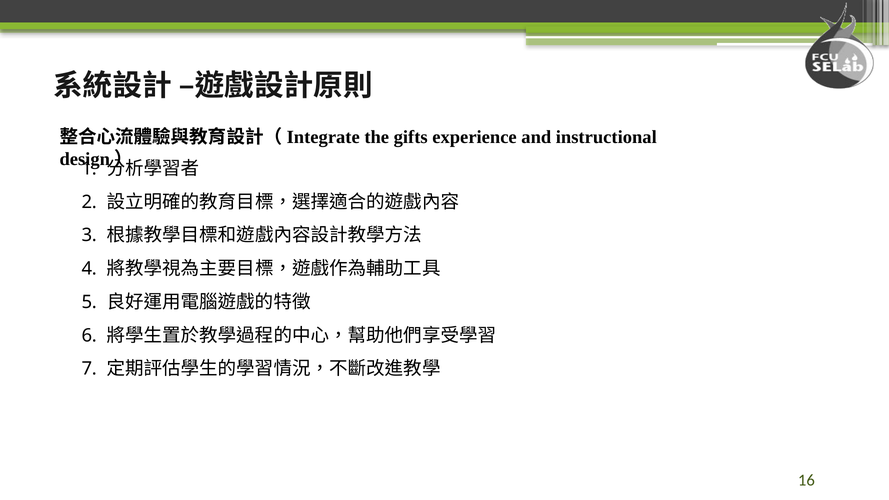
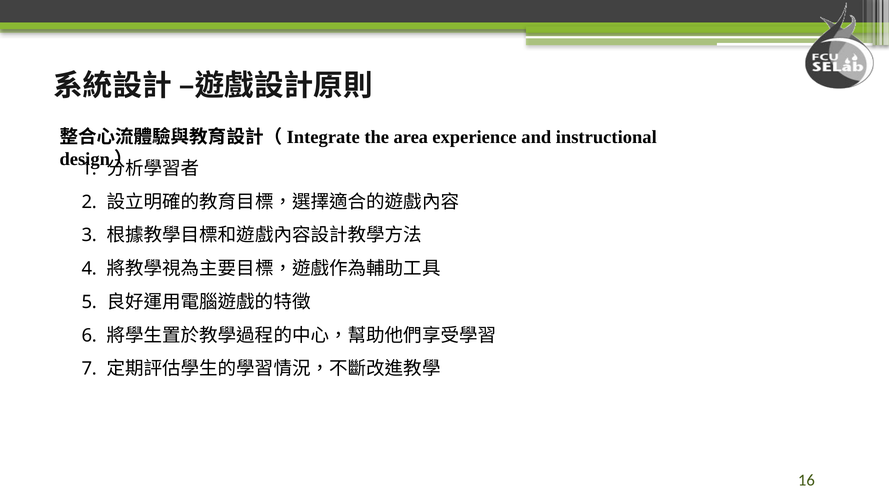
gifts: gifts -> area (411, 137)
